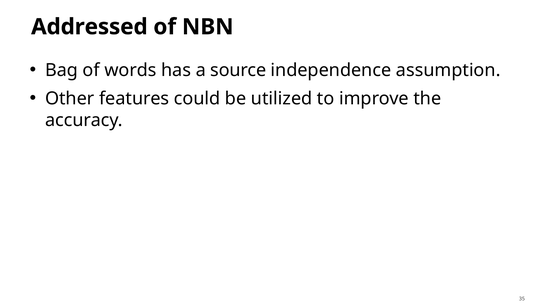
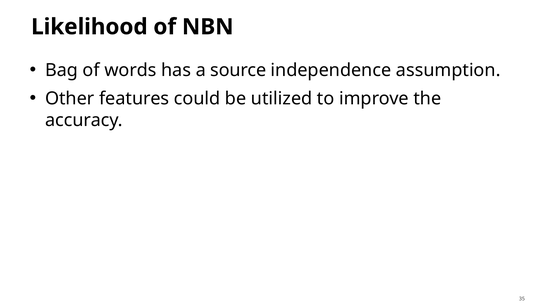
Addressed: Addressed -> Likelihood (89, 27)
